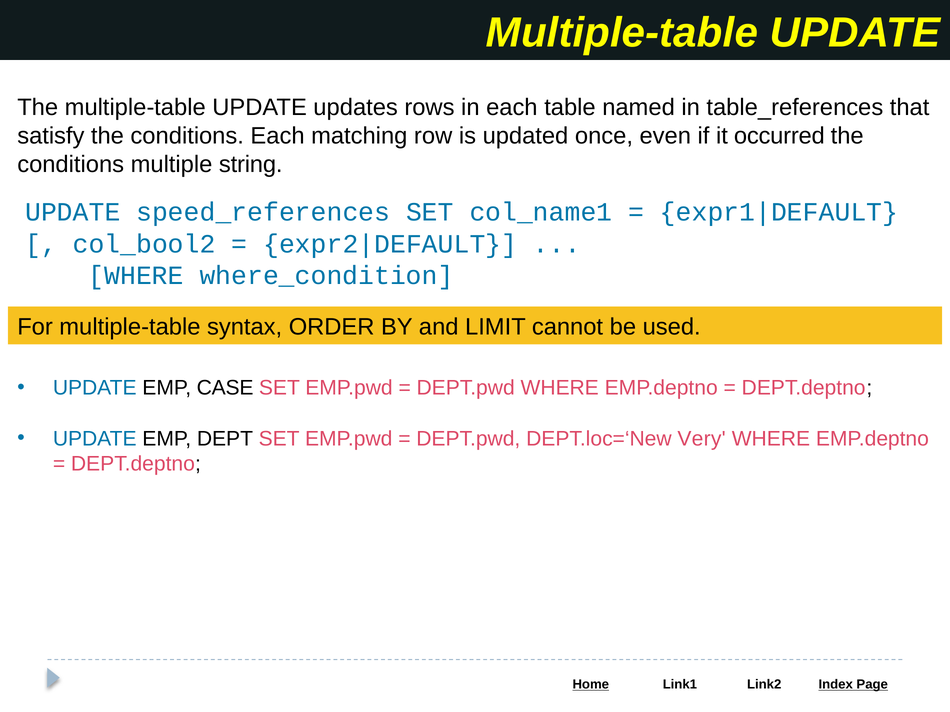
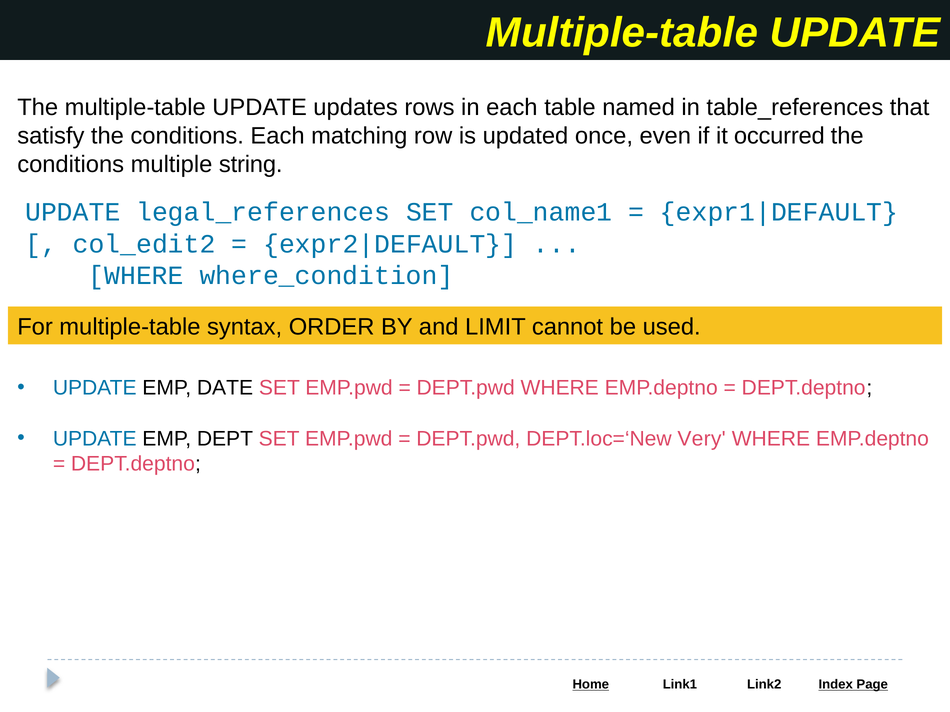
speed_references: speed_references -> legal_references (263, 212)
col_bool2: col_bool2 -> col_edit2 (144, 244)
CASE: CASE -> DATE (225, 388)
